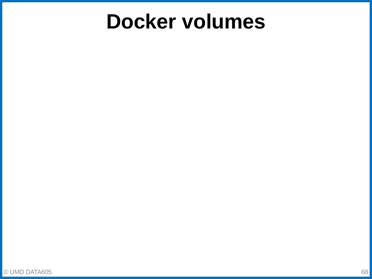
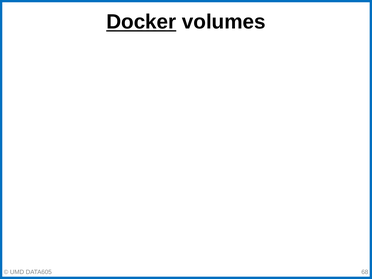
Docker underline: none -> present (141, 22)
